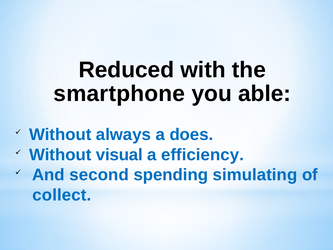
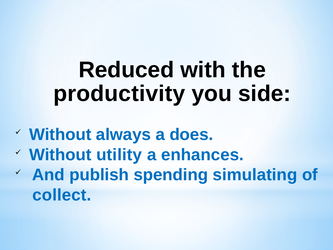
smartphone: smartphone -> productivity (119, 93)
able: able -> side (265, 93)
visual: visual -> utility (119, 155)
efficiency: efficiency -> enhances (202, 155)
second: second -> publish (99, 175)
